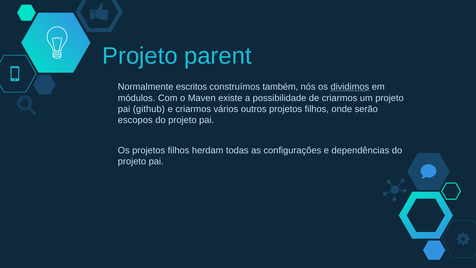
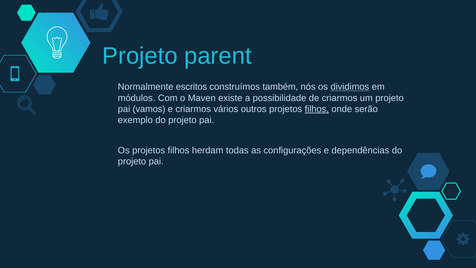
github: github -> vamos (149, 109)
filhos underline: none -> present (317, 109)
escopos: escopos -> exemplo (135, 120)
